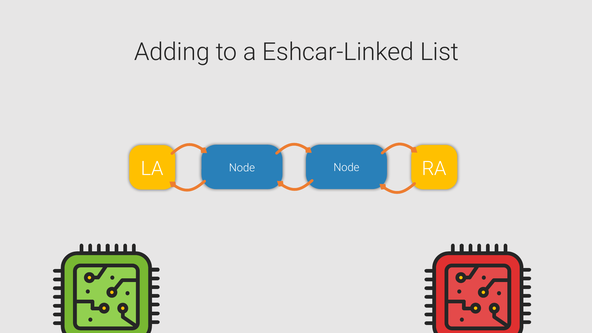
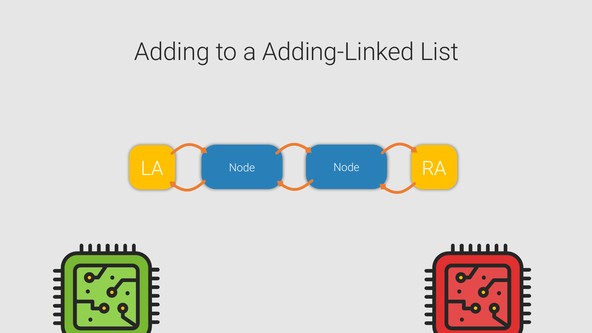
Eshcar-Linked: Eshcar-Linked -> Adding-Linked (338, 52)
